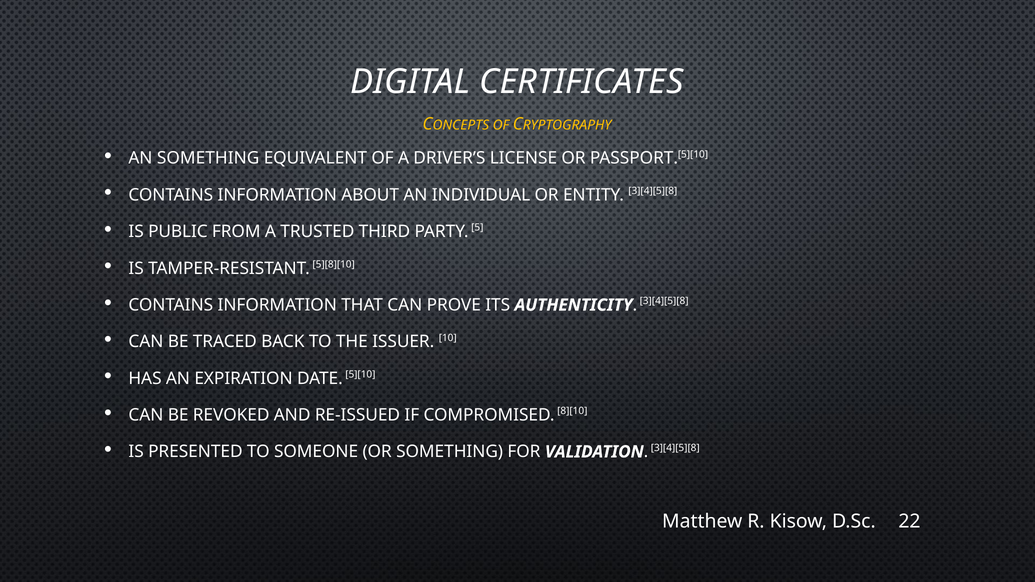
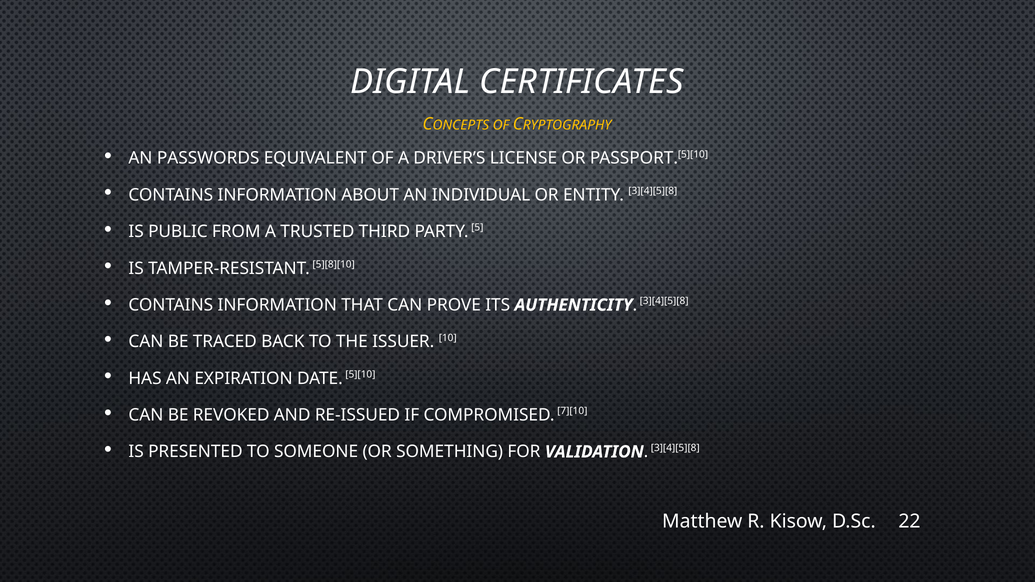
AN SOMETHING: SOMETHING -> PASSWORDS (208, 158)
8][10: 8][10 -> 7][10 (572, 411)
